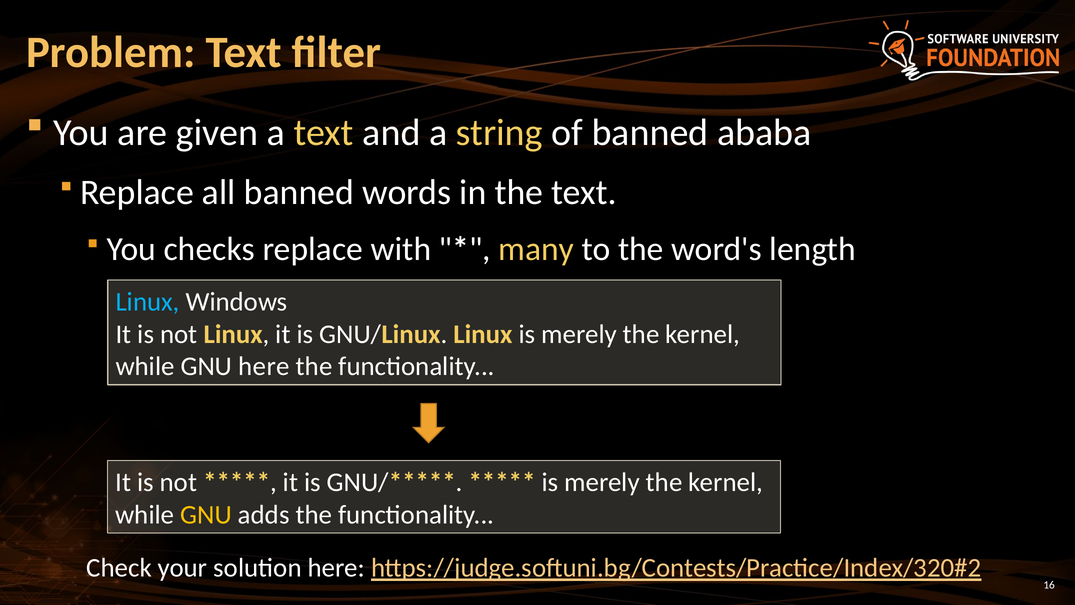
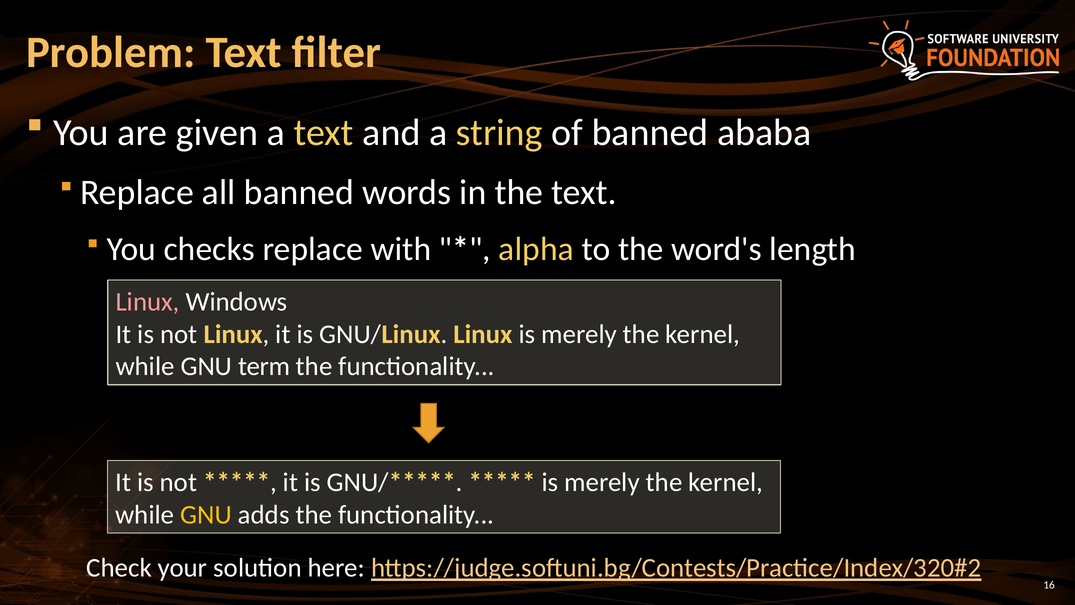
many: many -> alpha (536, 249)
Linux colour: light blue -> pink (148, 302)
GNU here: here -> term (264, 367)
